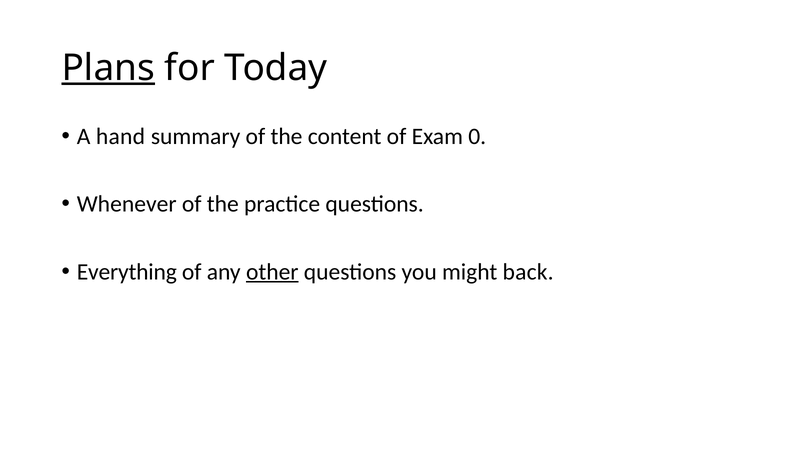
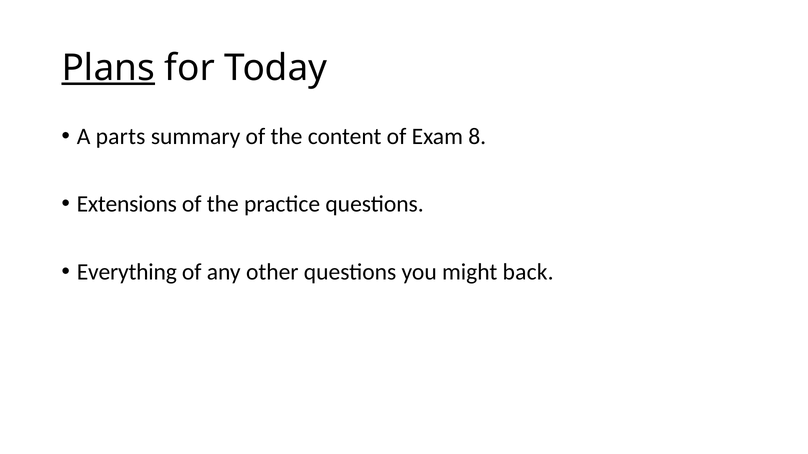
hand: hand -> parts (121, 137)
0: 0 -> 8 (477, 137)
Whenever: Whenever -> Extensions (127, 204)
other underline: present -> none (272, 272)
